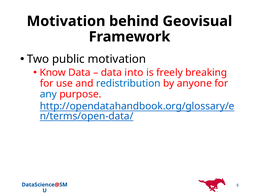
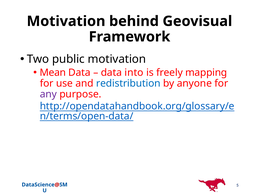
Know: Know -> Mean (53, 73)
breaking: breaking -> mapping (206, 73)
any colour: blue -> purple (48, 94)
